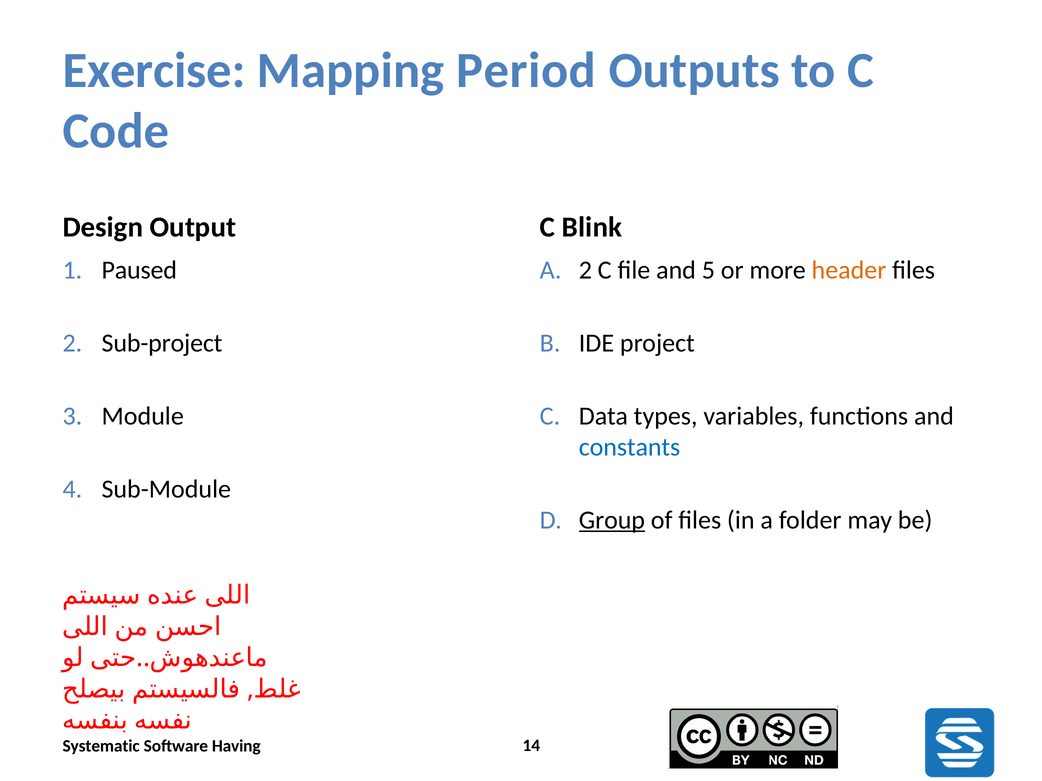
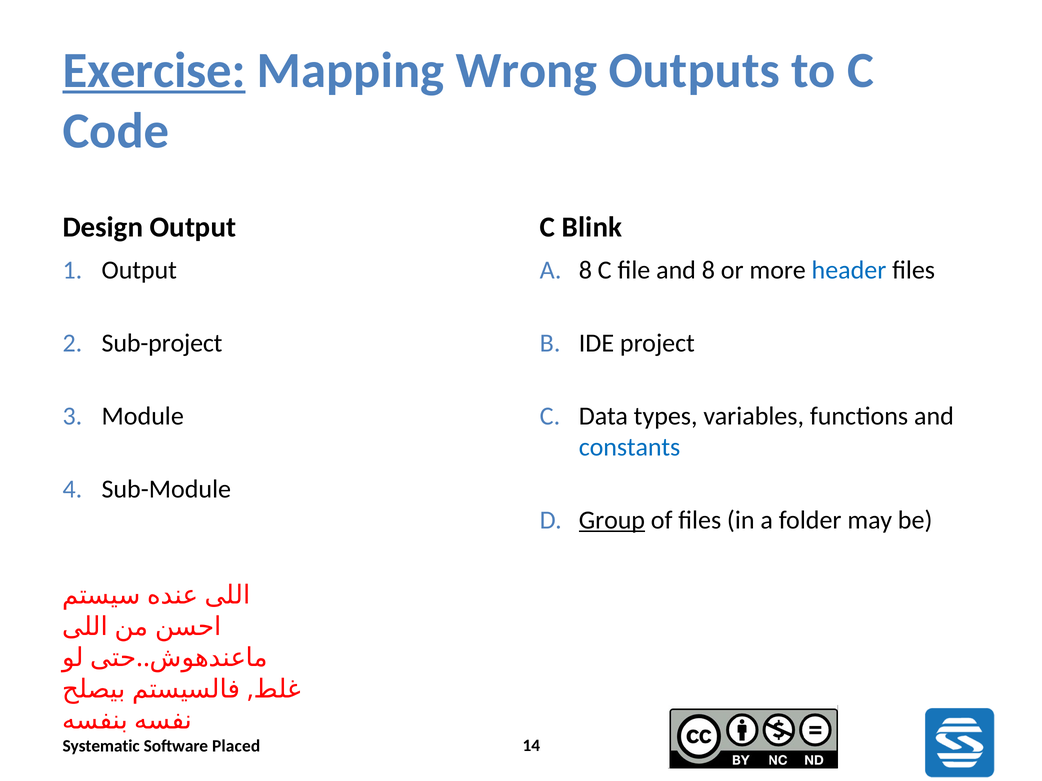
Exercise underline: none -> present (154, 70)
Period: Period -> Wrong (526, 70)
1 Paused: Paused -> Output (139, 270)
A 2: 2 -> 8 (585, 270)
and 5: 5 -> 8 (708, 270)
header colour: orange -> blue (849, 270)
Having: Having -> Placed (236, 746)
